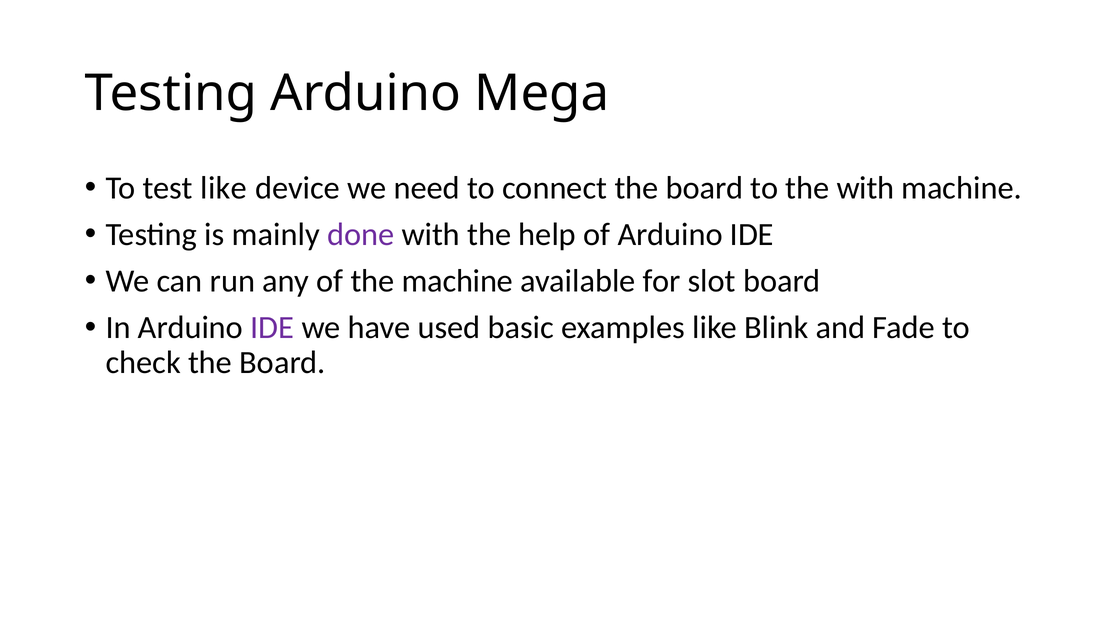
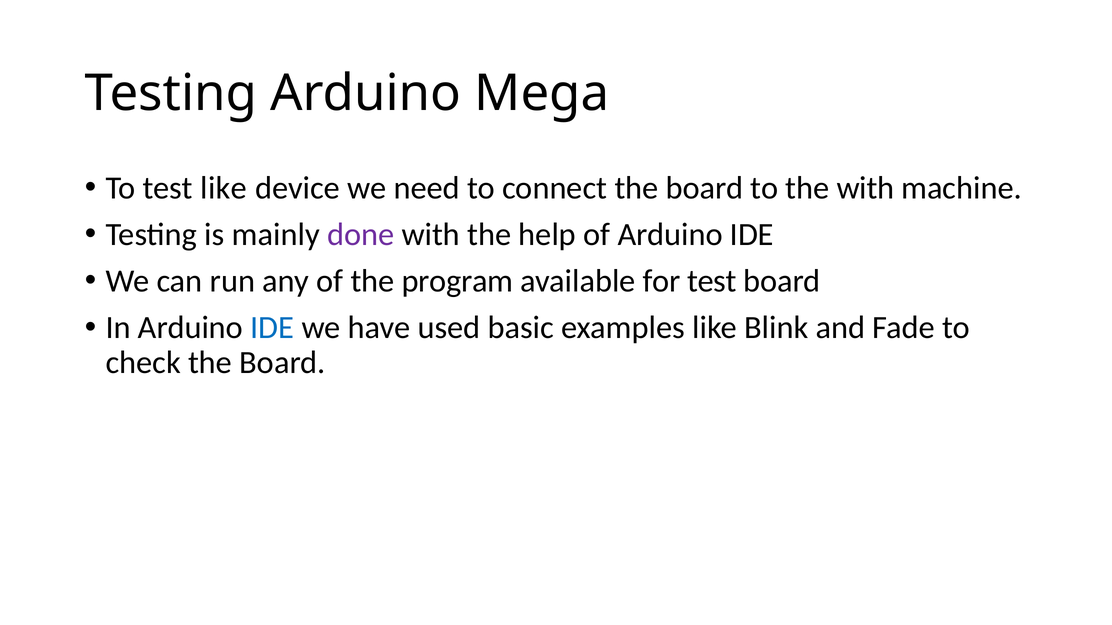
the machine: machine -> program (457, 281)
for slot: slot -> test (712, 281)
IDE colour: purple -> blue (272, 328)
